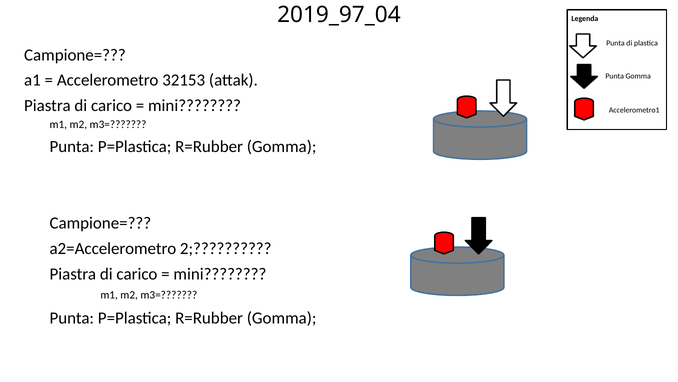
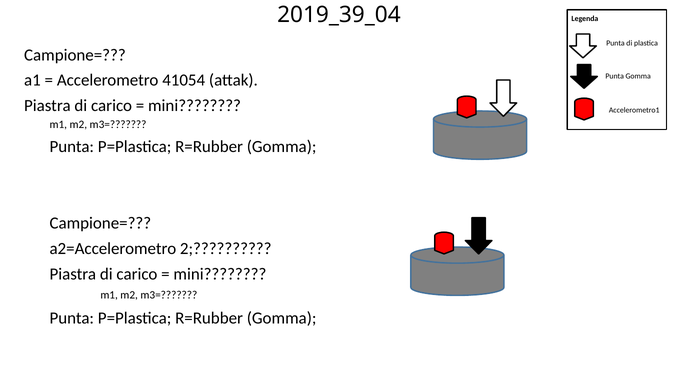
2019_97_04: 2019_97_04 -> 2019_39_04 (339, 15)
32153: 32153 -> 41054 (184, 80)
